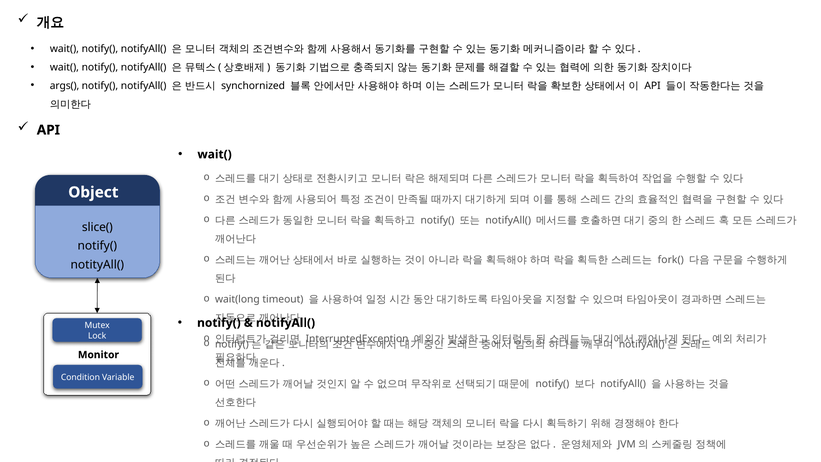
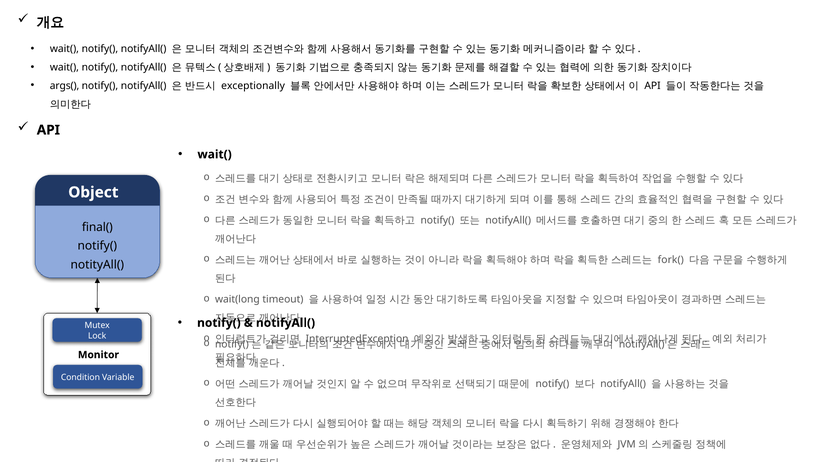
synchornized: synchornized -> exceptionally (253, 86)
slice(: slice( -> final( (97, 227)
